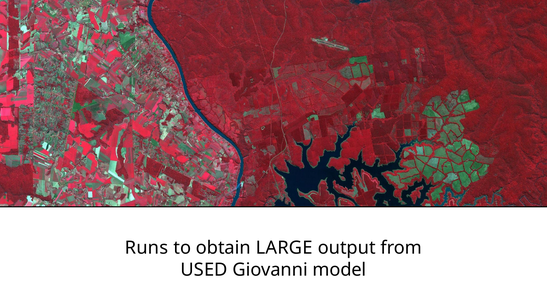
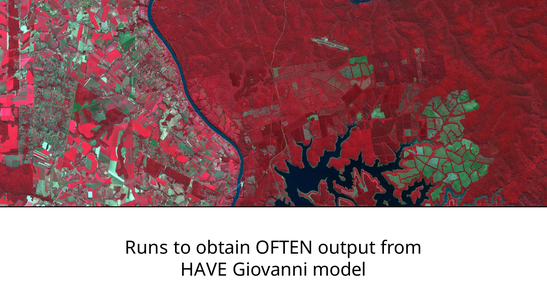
LARGE: LARGE -> OFTEN (284, 248)
USED: USED -> HAVE (204, 270)
